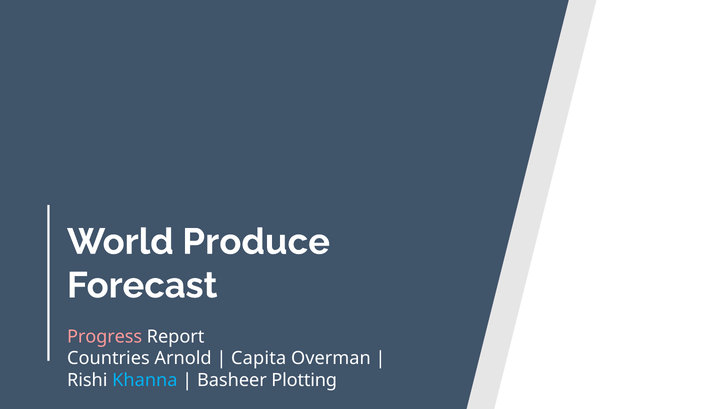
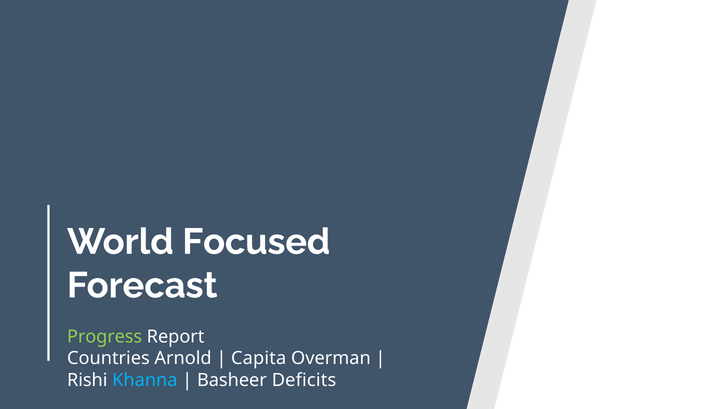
Produce: Produce -> Focused (256, 242)
Progress colour: pink -> light green (105, 337)
Plotting: Plotting -> Deficits (304, 380)
